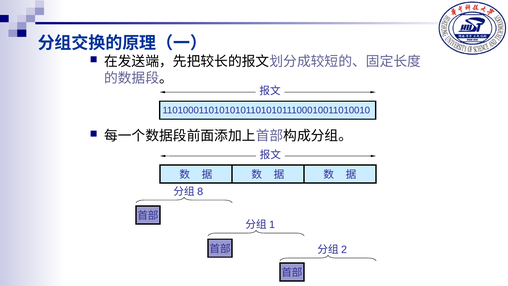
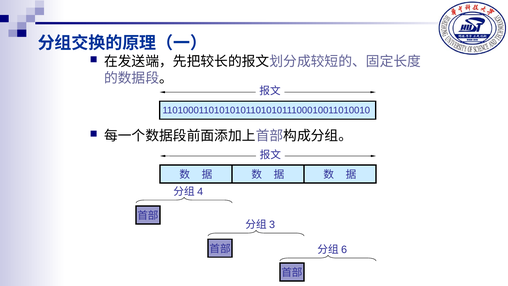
8: 8 -> 4 (200, 191)
1: 1 -> 3 (272, 224)
2: 2 -> 6 (344, 249)
